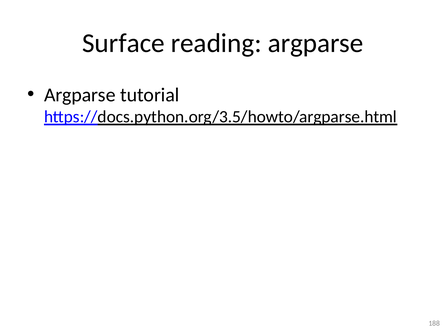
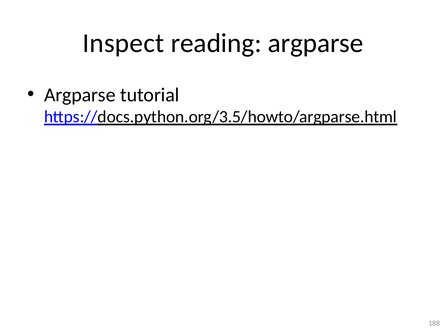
Surface: Surface -> Inspect (123, 43)
